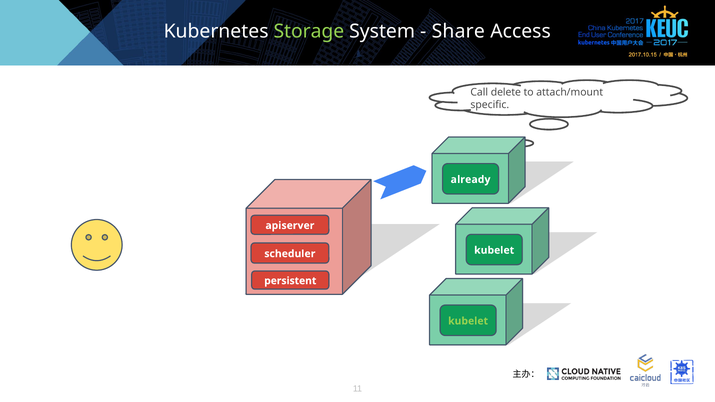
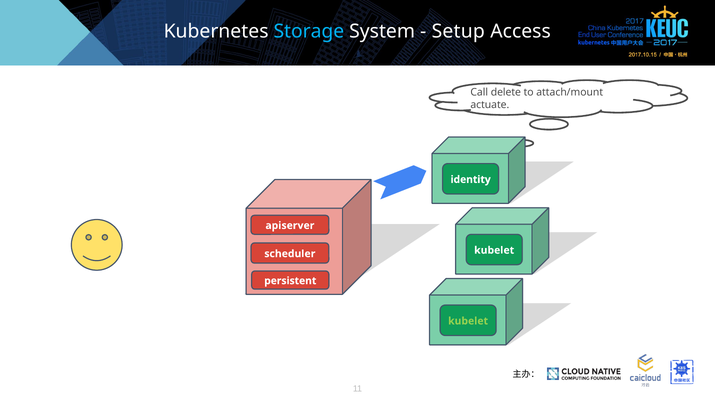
Storage colour: light green -> light blue (309, 31)
Share: Share -> Setup (458, 31)
specific: specific -> actuate (490, 105)
already: already -> identity (471, 180)
